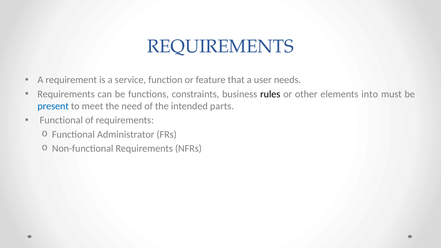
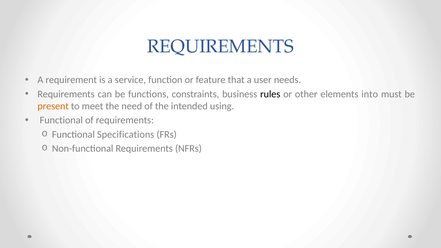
present colour: blue -> orange (53, 106)
parts: parts -> using (222, 106)
Administrator: Administrator -> Specifications (126, 134)
